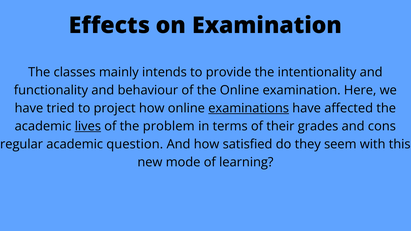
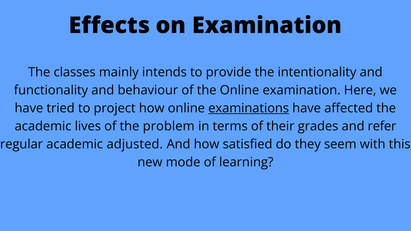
lives underline: present -> none (88, 126)
cons: cons -> refer (382, 126)
question: question -> adjusted (135, 144)
